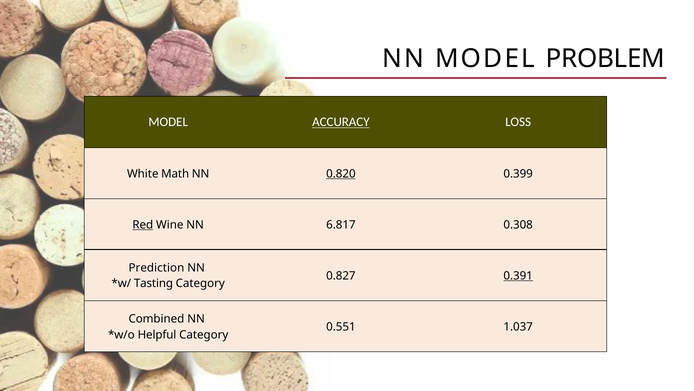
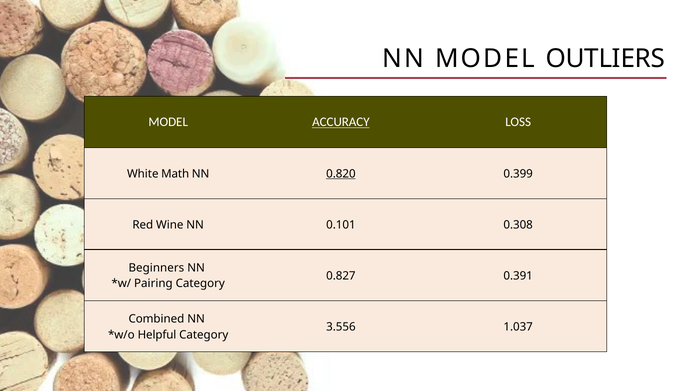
PROBLEM: PROBLEM -> OUTLIERS (605, 58)
Red underline: present -> none (143, 224)
6.817: 6.817 -> 0.101 (341, 224)
Prediction: Prediction -> Beginners (156, 267)
0.391 underline: present -> none (518, 275)
Tasting: Tasting -> Pairing (153, 283)
0.551: 0.551 -> 3.556 (341, 326)
